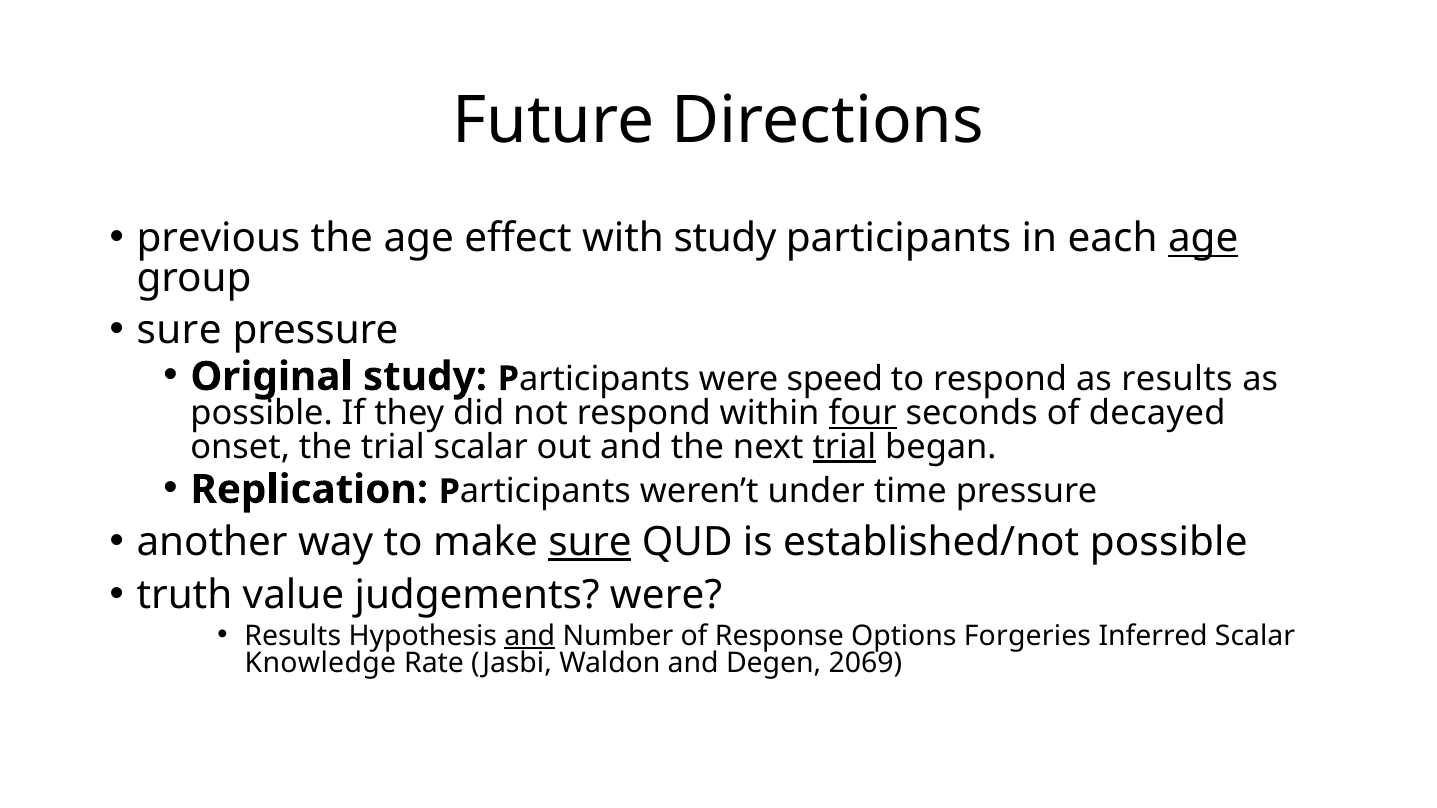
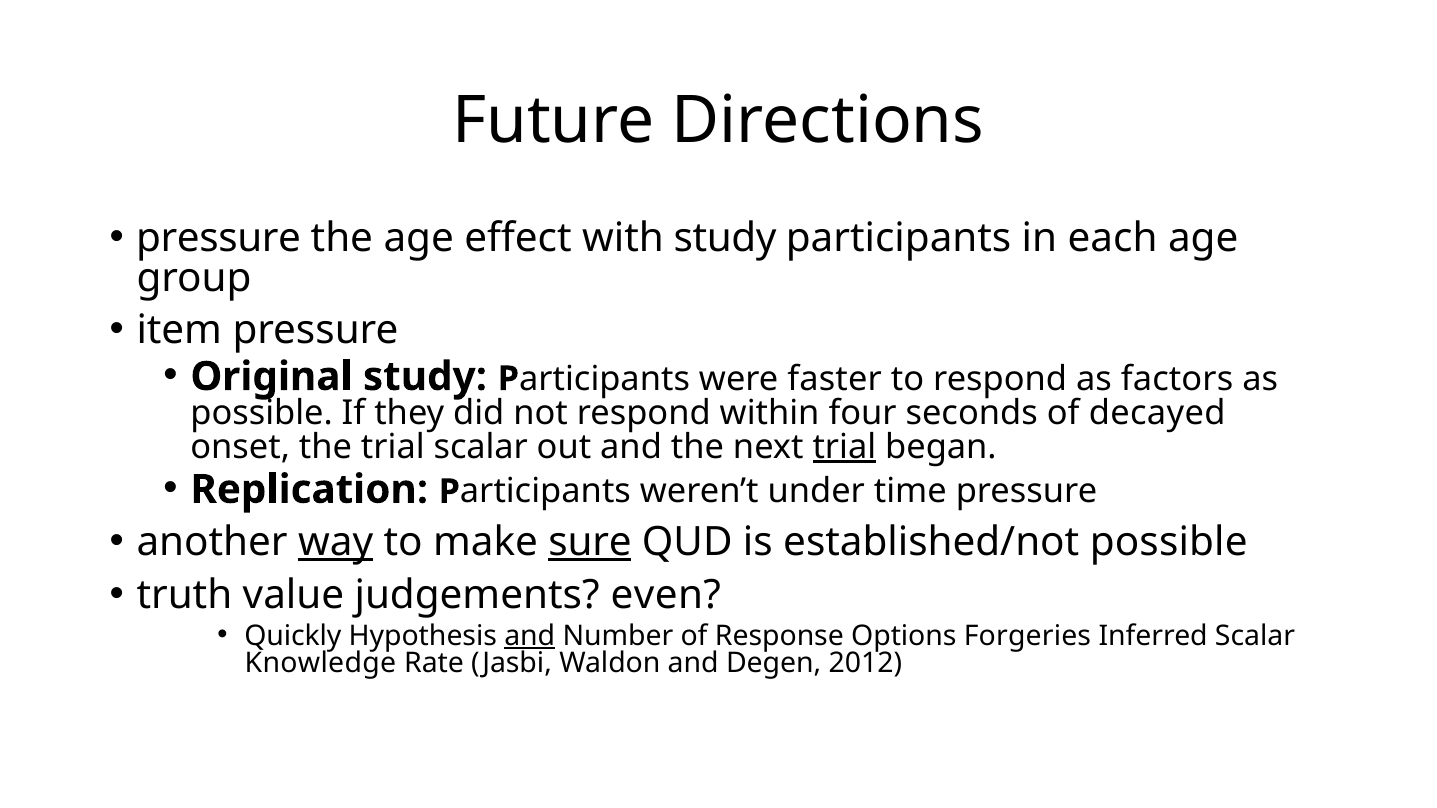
previous: previous -> pressure (219, 239)
age underline: present -> none (1203, 239)
sure: sure -> item (179, 331)
speed: speed -> faster (835, 379)
as results: results -> factors (1177, 379)
four underline: present -> none (863, 413)
way underline: none -> present (336, 542)
judgements were: were -> even (666, 595)
Results: Results -> Quickly (293, 636)
2069: 2069 -> 2012 (865, 664)
